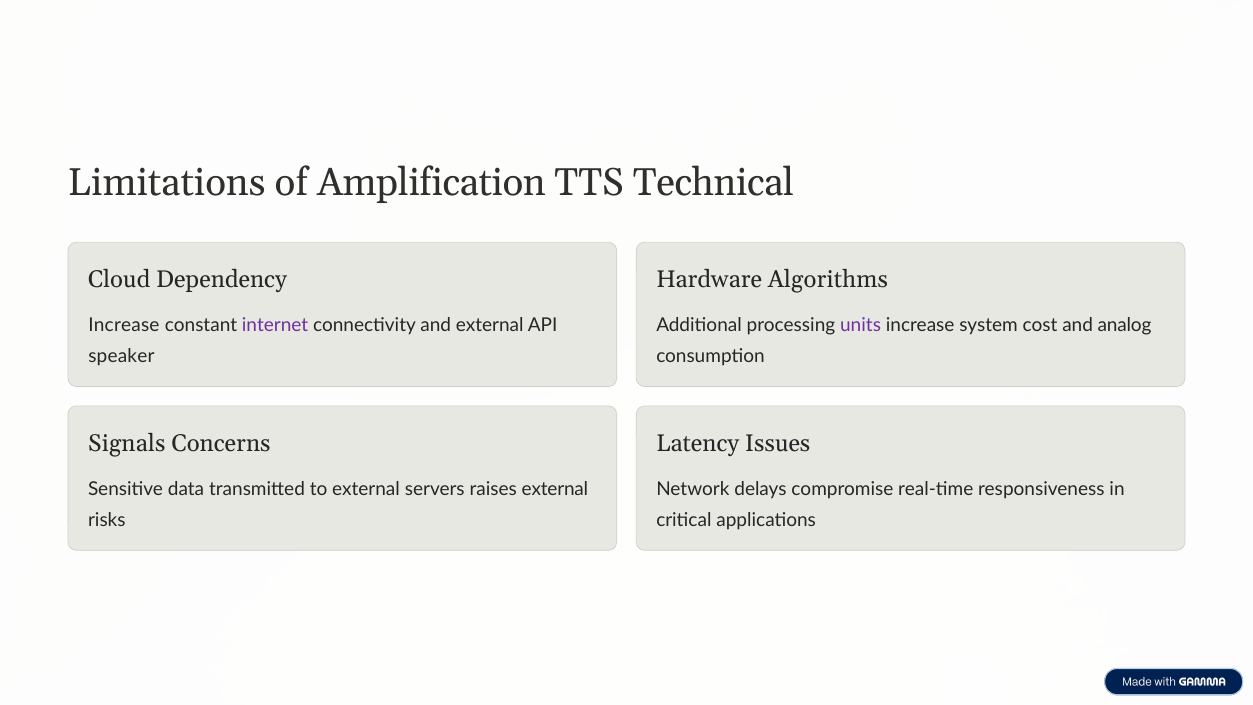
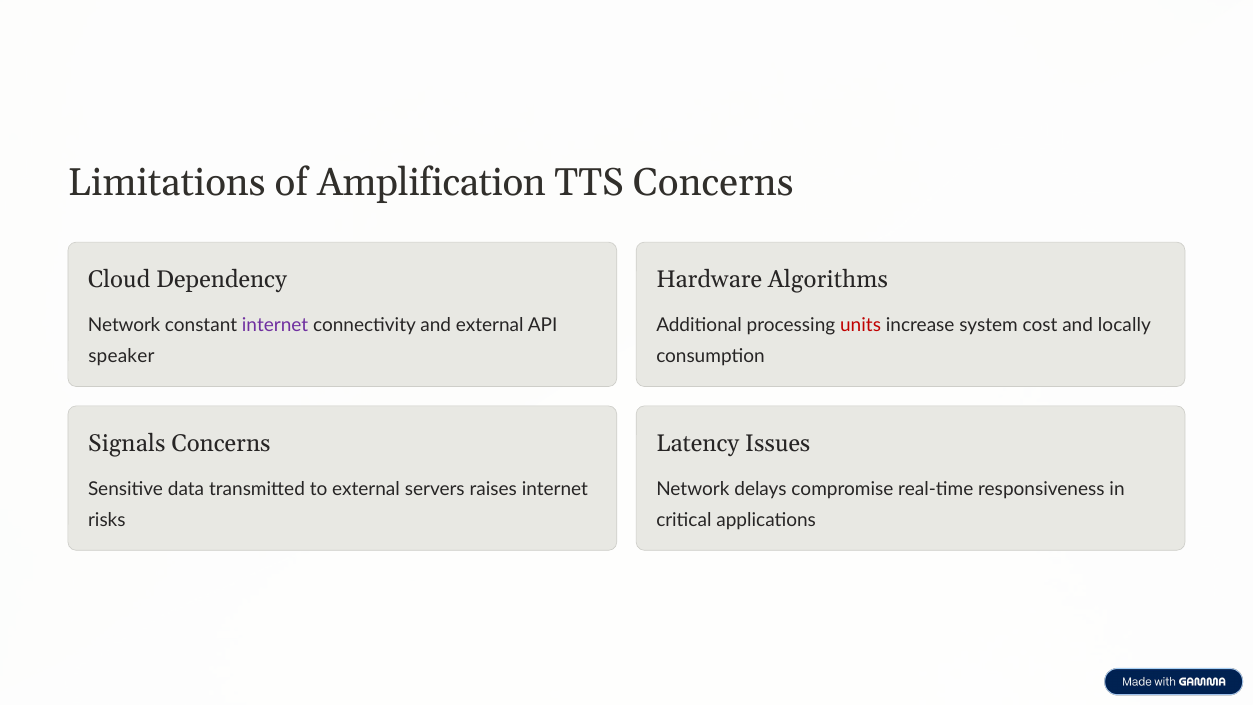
TTS Technical: Technical -> Concerns (713, 183)
Increase: Increase -> Network (124, 325)
units colour: purple -> red (861, 325)
analog: analog -> locally (1124, 325)
raises external: external -> internet (555, 489)
